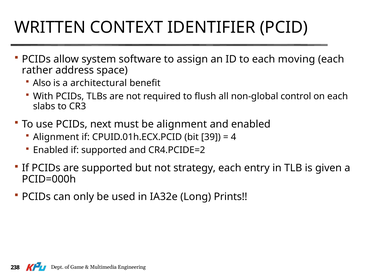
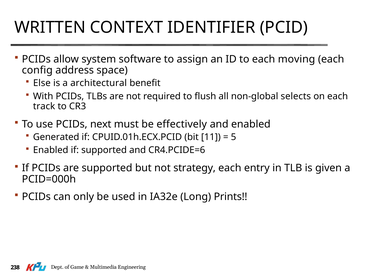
rather: rather -> config (37, 70)
Also: Also -> Else (42, 83)
control: control -> selects (296, 96)
slabs: slabs -> track (44, 106)
be alignment: alignment -> effectively (182, 124)
Alignment: Alignment -> Generated (56, 137)
39: 39 -> 11 (211, 137)
4: 4 -> 5 (234, 137)
CR4.PCIDE=2: CR4.PCIDE=2 -> CR4.PCIDE=6 (177, 150)
